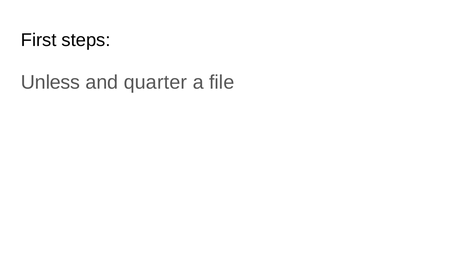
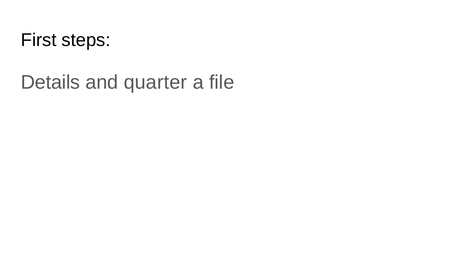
Unless: Unless -> Details (50, 82)
